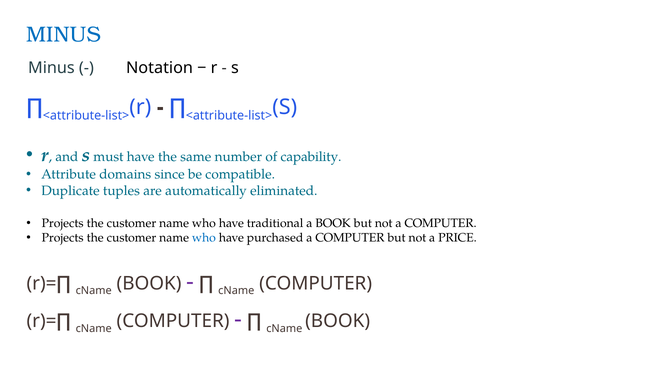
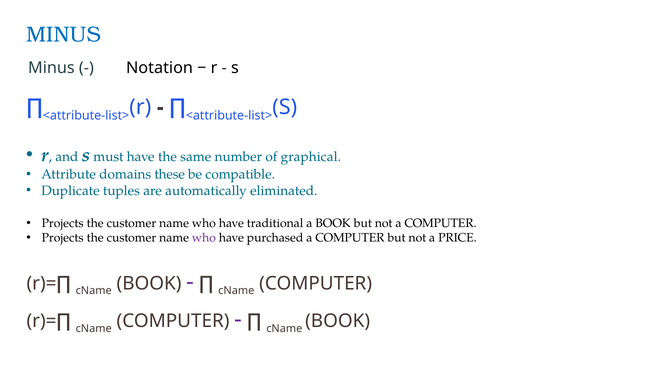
capability: capability -> graphical (311, 157)
since: since -> these (170, 174)
who colour: blue -> purple (204, 238)
